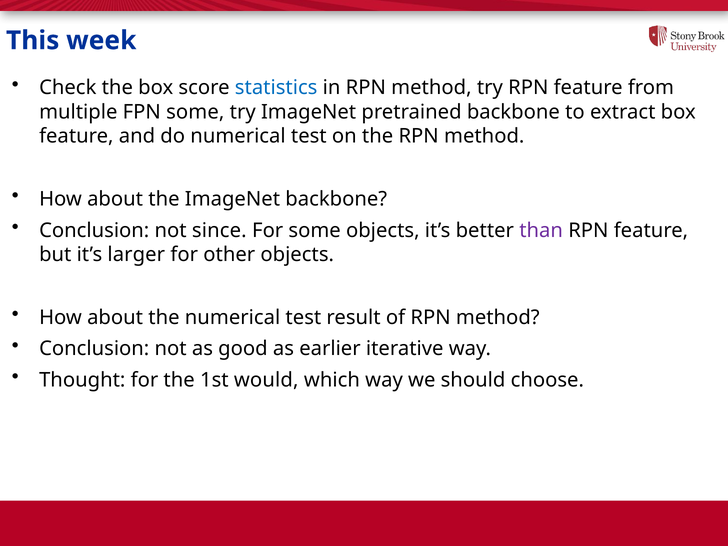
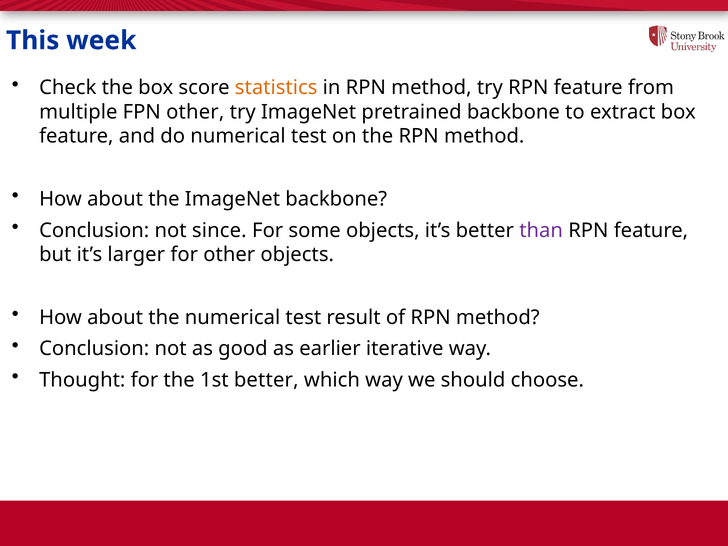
statistics colour: blue -> orange (276, 88)
FPN some: some -> other (195, 112)
1st would: would -> better (266, 380)
